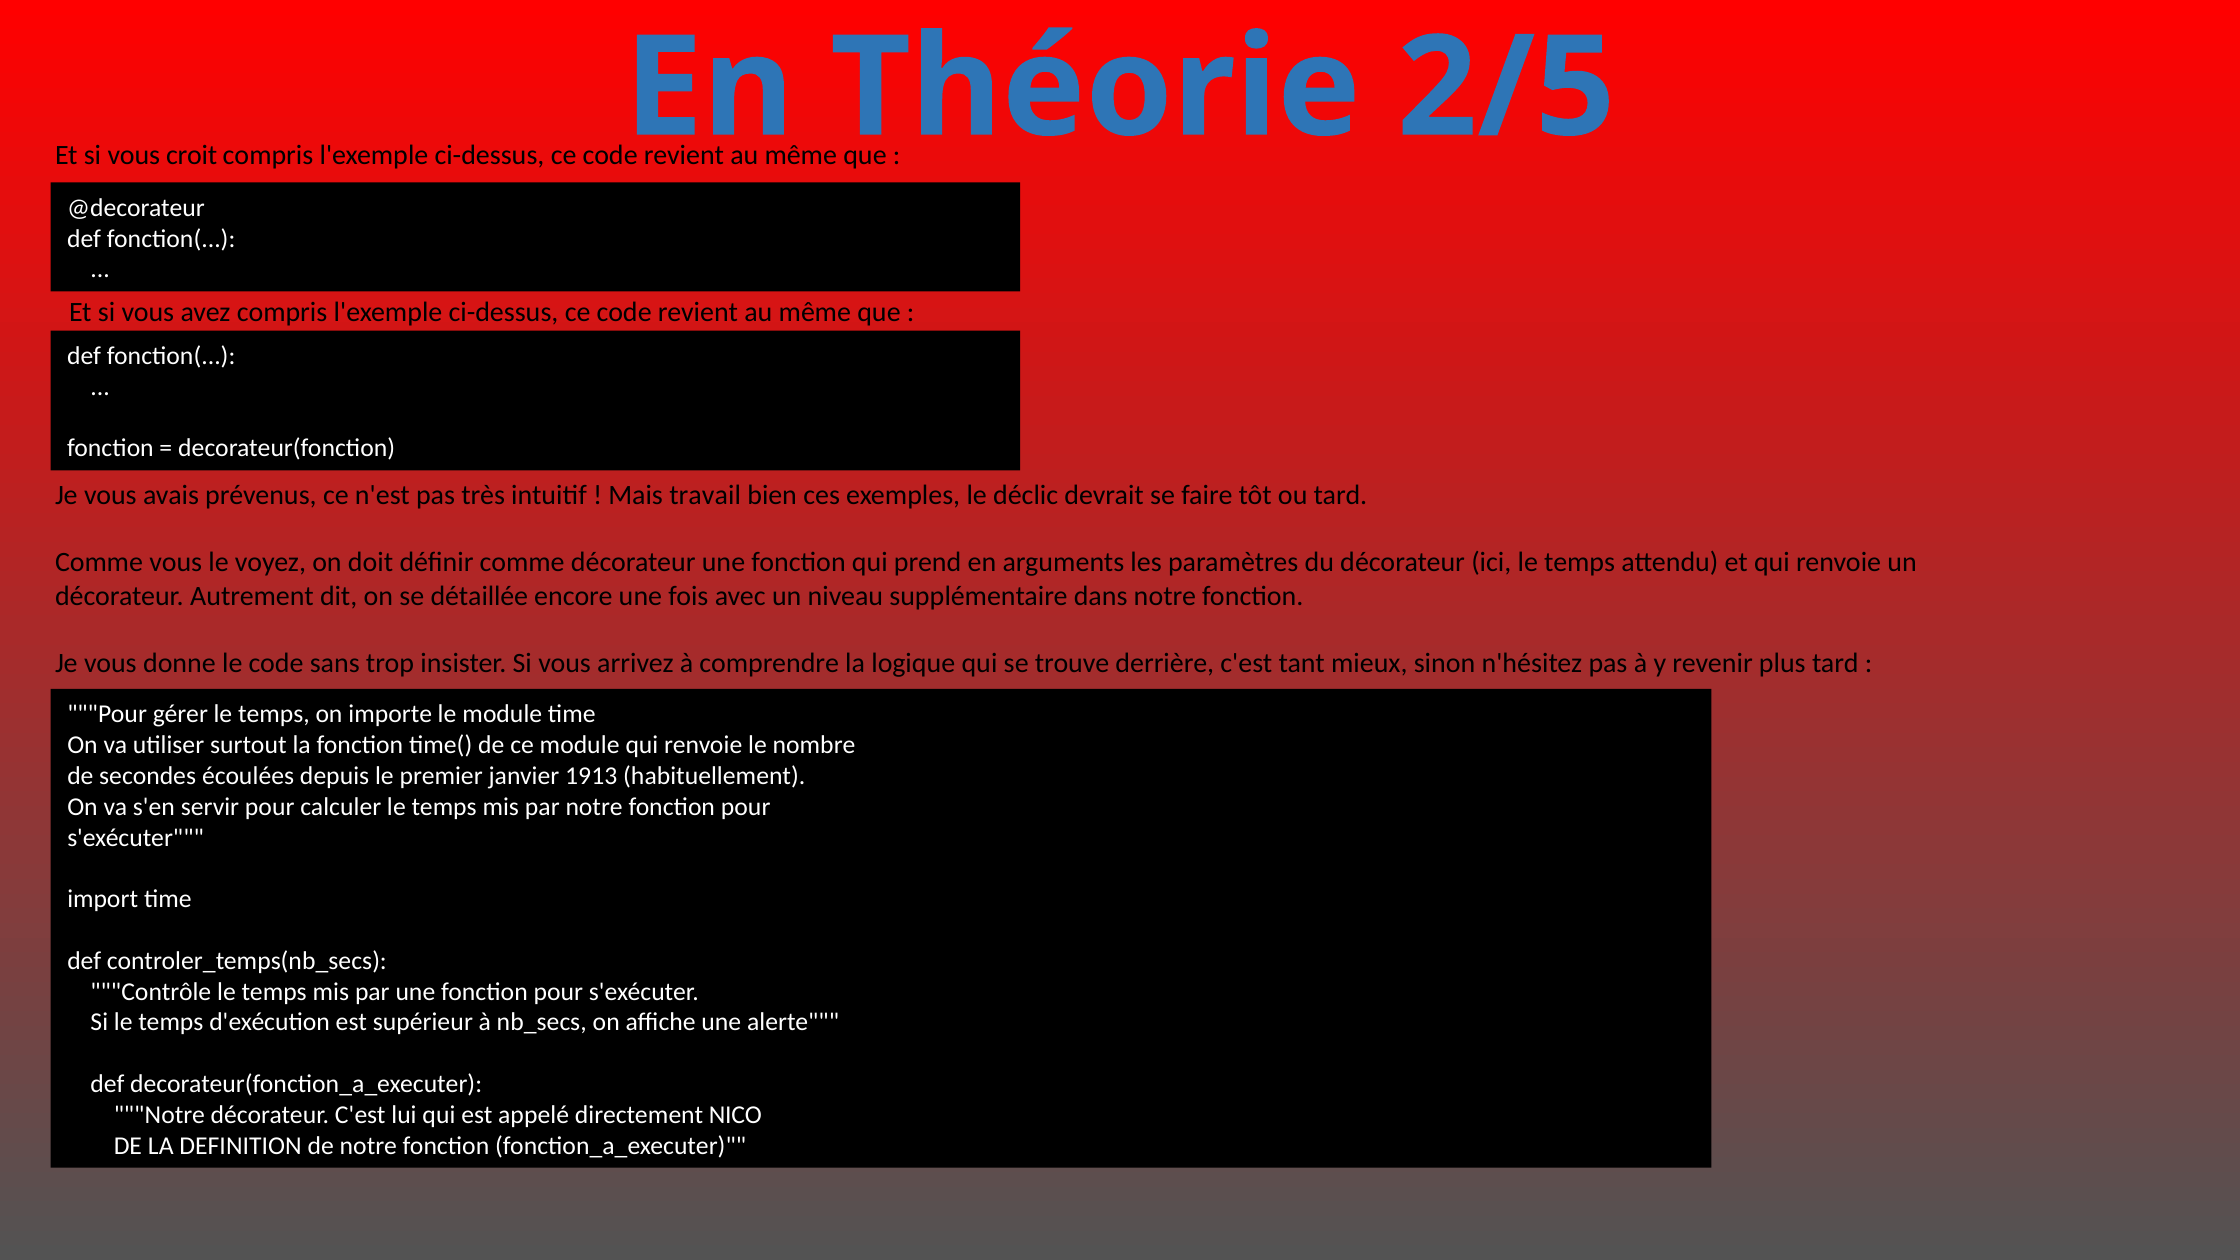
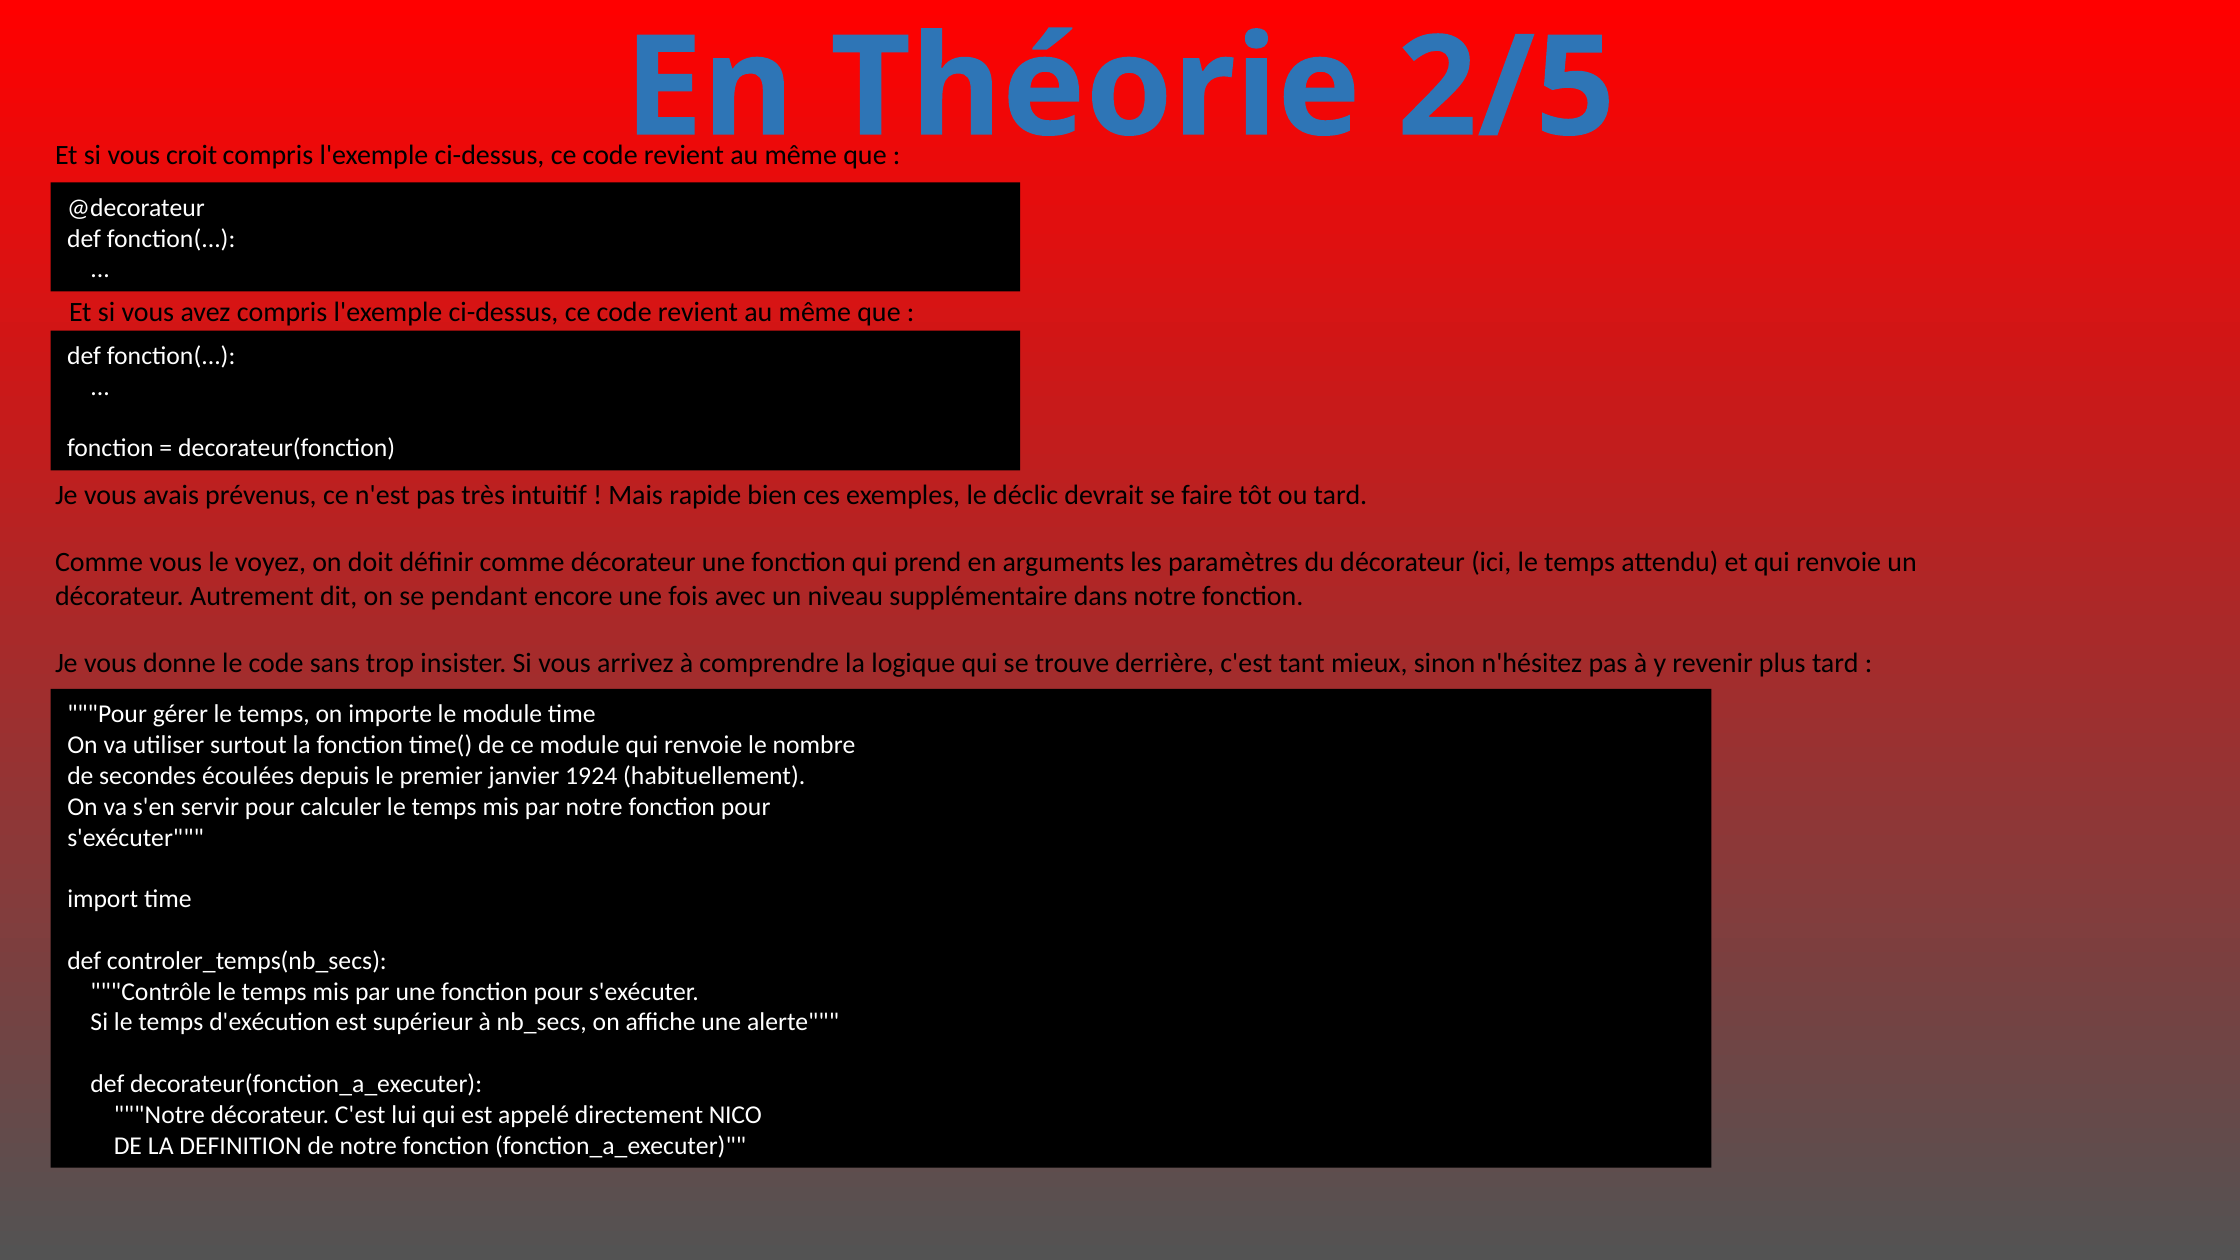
travail: travail -> rapide (705, 495)
détaillée: détaillée -> pendant (479, 596)
1913: 1913 -> 1924 (591, 776)
